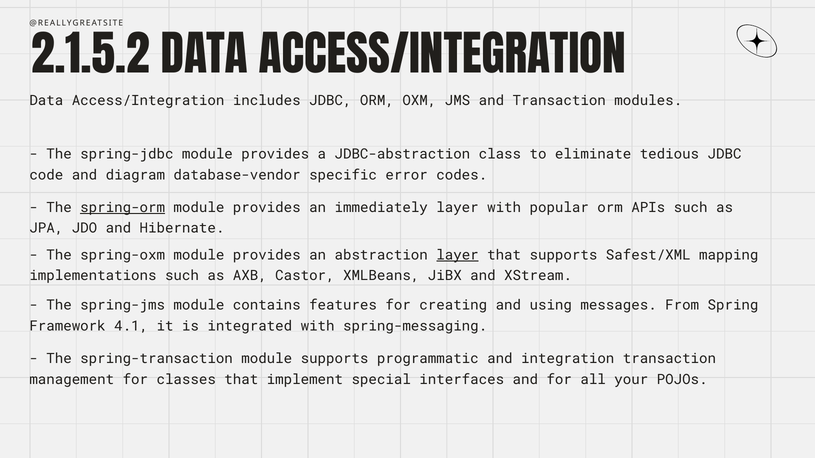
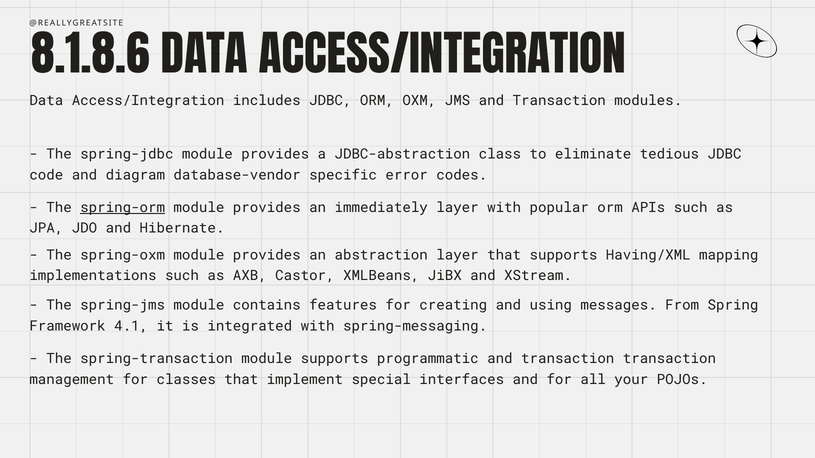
2.1.5.2: 2.1.5.2 -> 8.1.8.6 (90, 57)
layer underline: present -> none (458, 255)
Safest/XML: Safest/XML -> Having/XML (648, 255)
programmatic and integration: integration -> transaction (568, 359)
